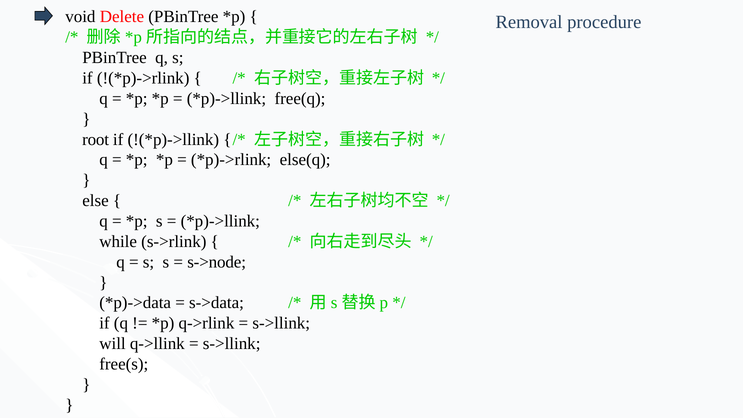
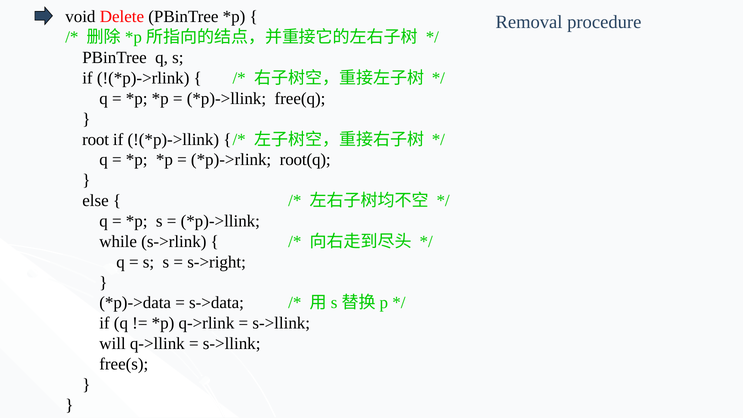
else(q: else(q -> root(q (305, 160)
s->node: s->node -> s->right (217, 262)
